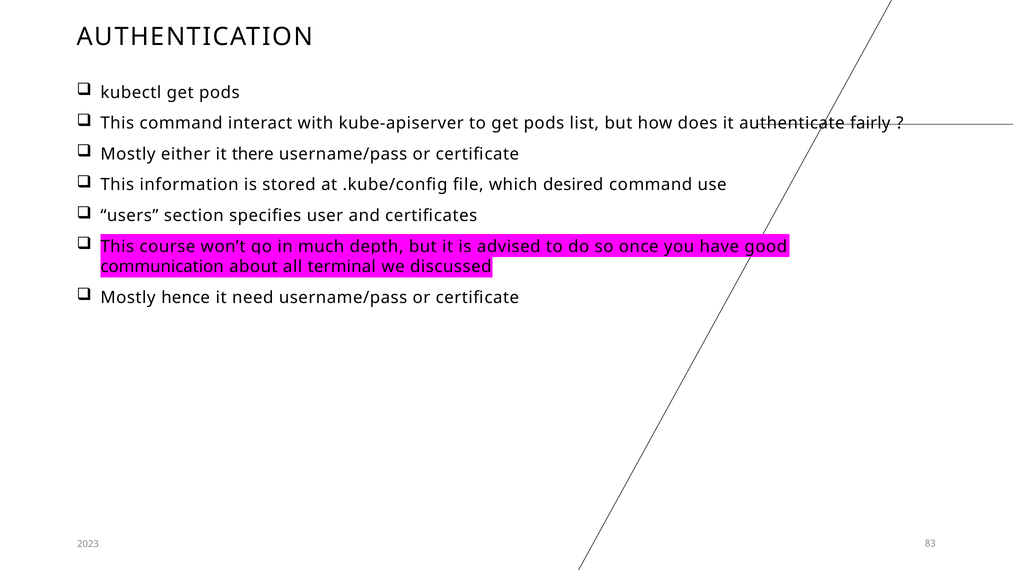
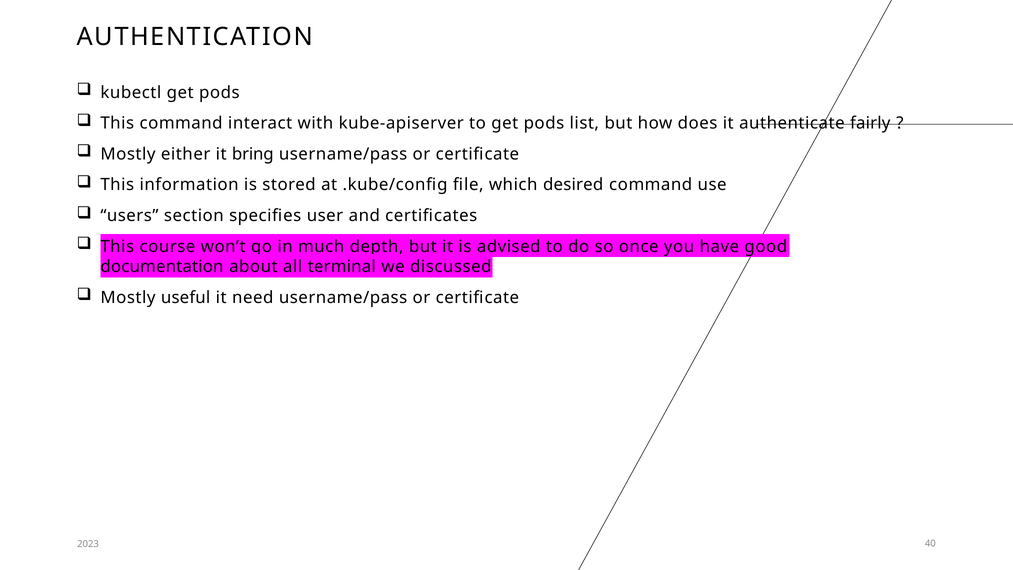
there: there -> bring (253, 154)
communication: communication -> documentation (162, 267)
hence: hence -> useful (186, 297)
83: 83 -> 40 (930, 543)
